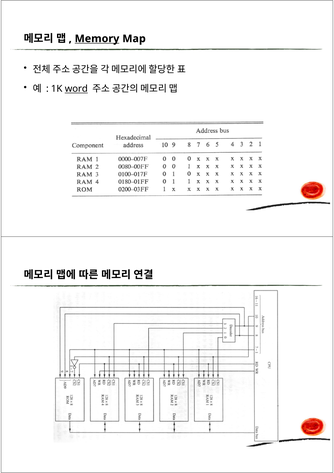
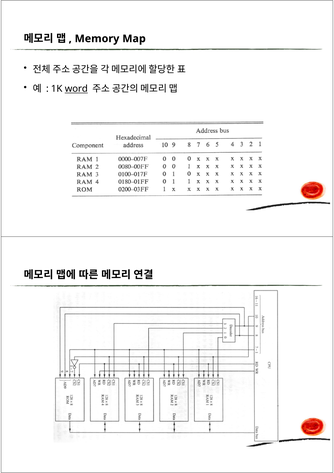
Memory underline: present -> none (97, 39)
